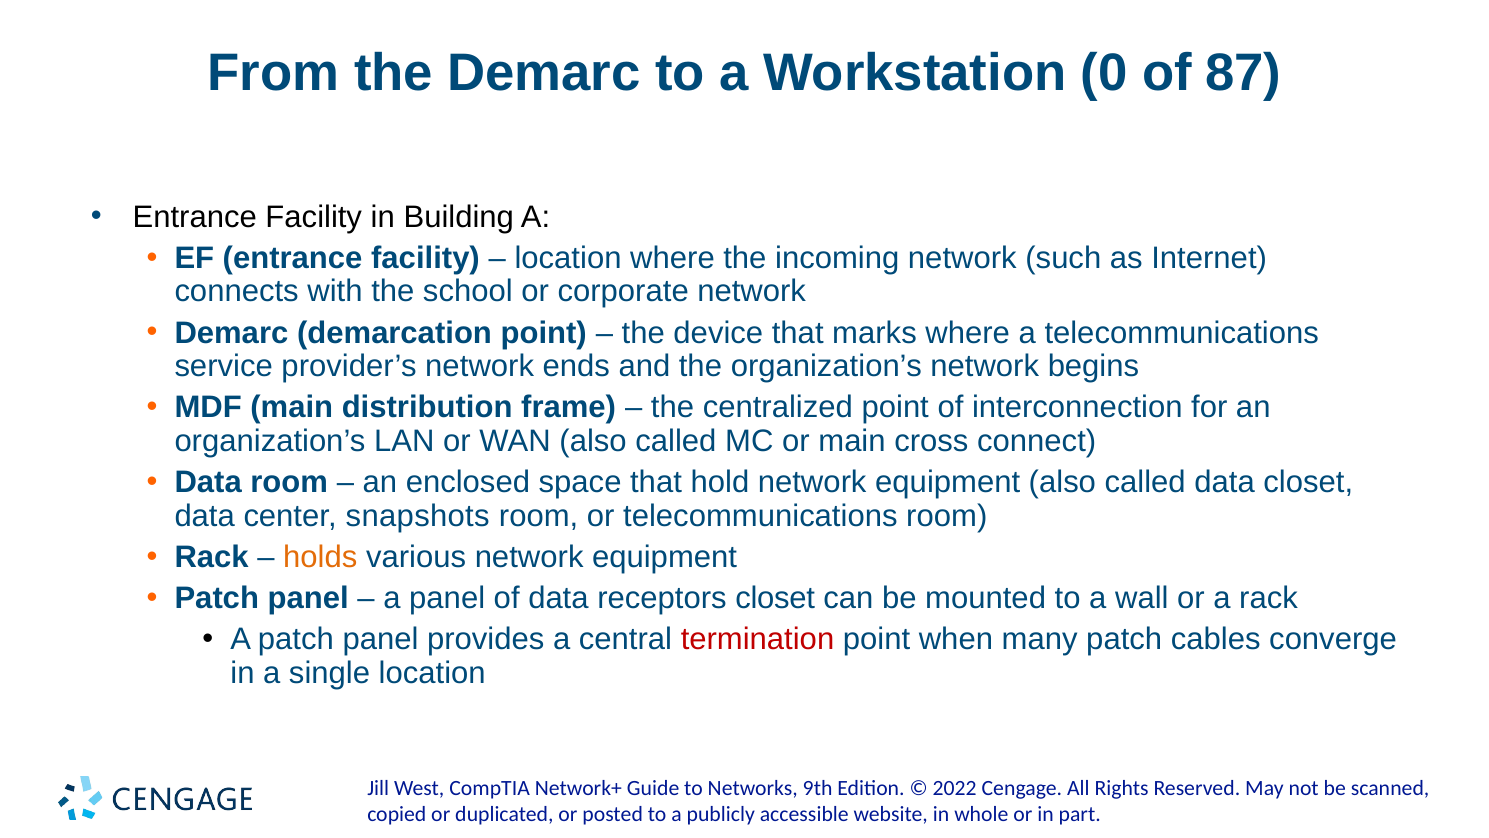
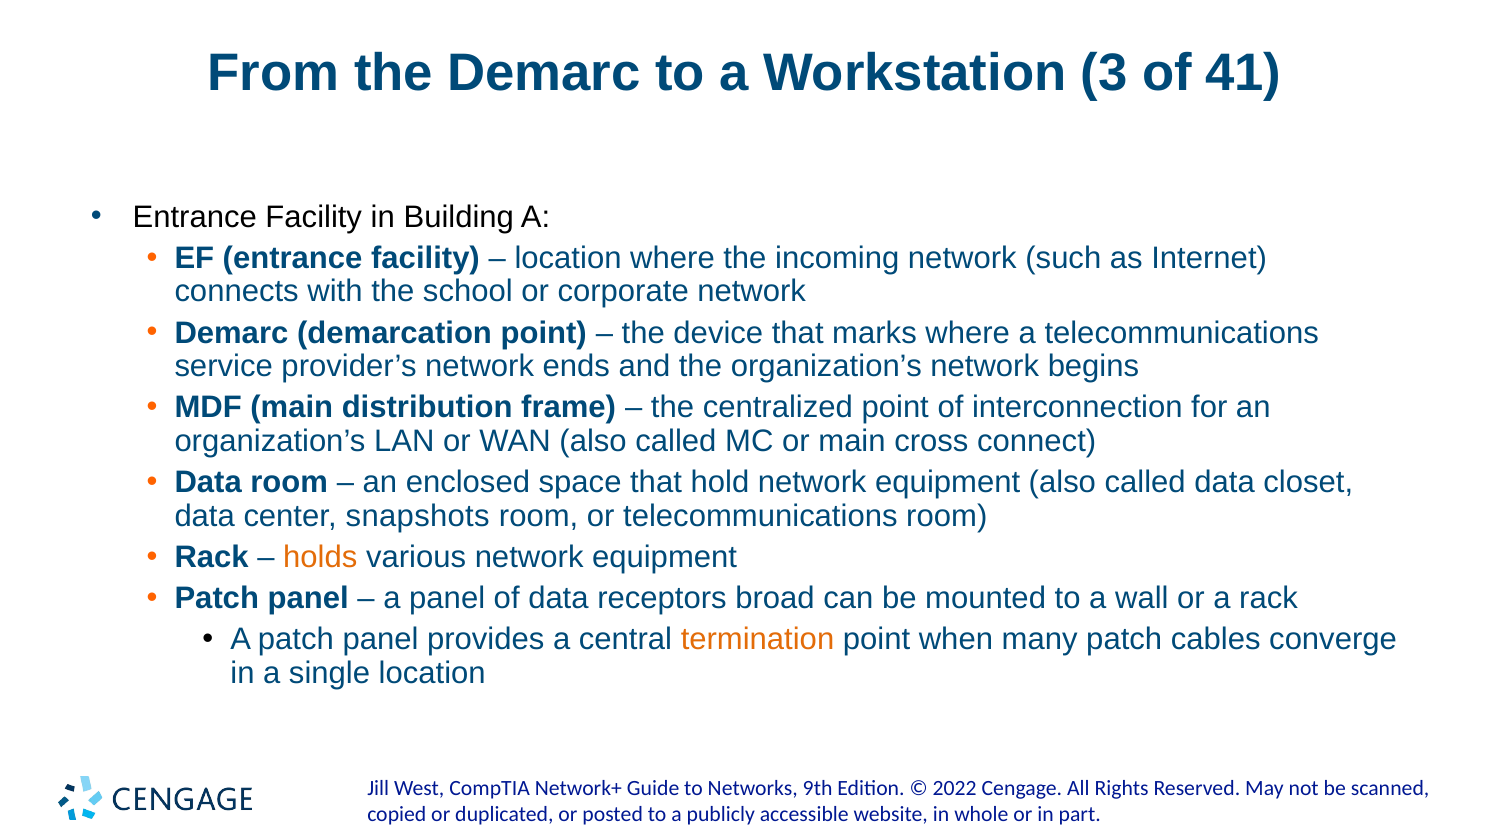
0: 0 -> 3 (1104, 73)
87: 87 -> 41 (1243, 73)
receptors closet: closet -> broad (775, 598)
termination colour: red -> orange (758, 639)
